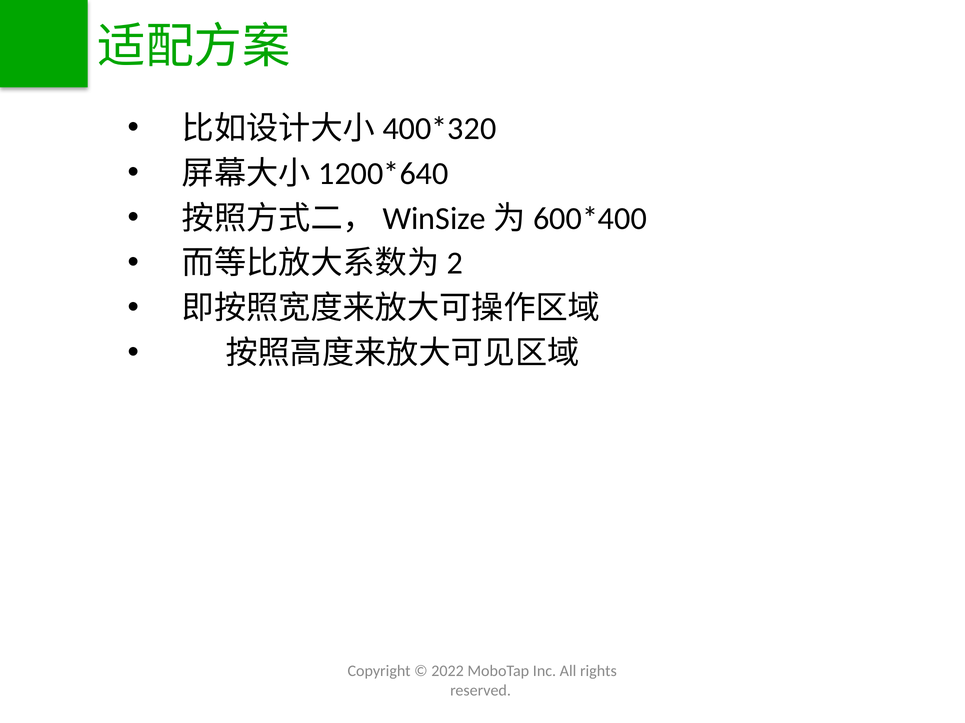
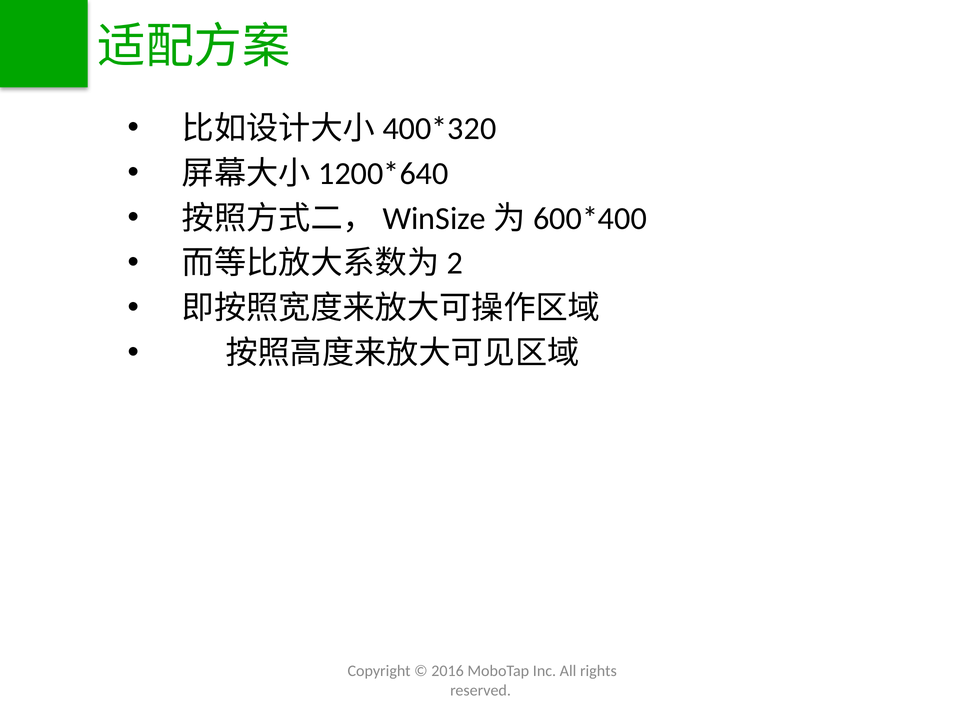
2022: 2022 -> 2016 (448, 672)
